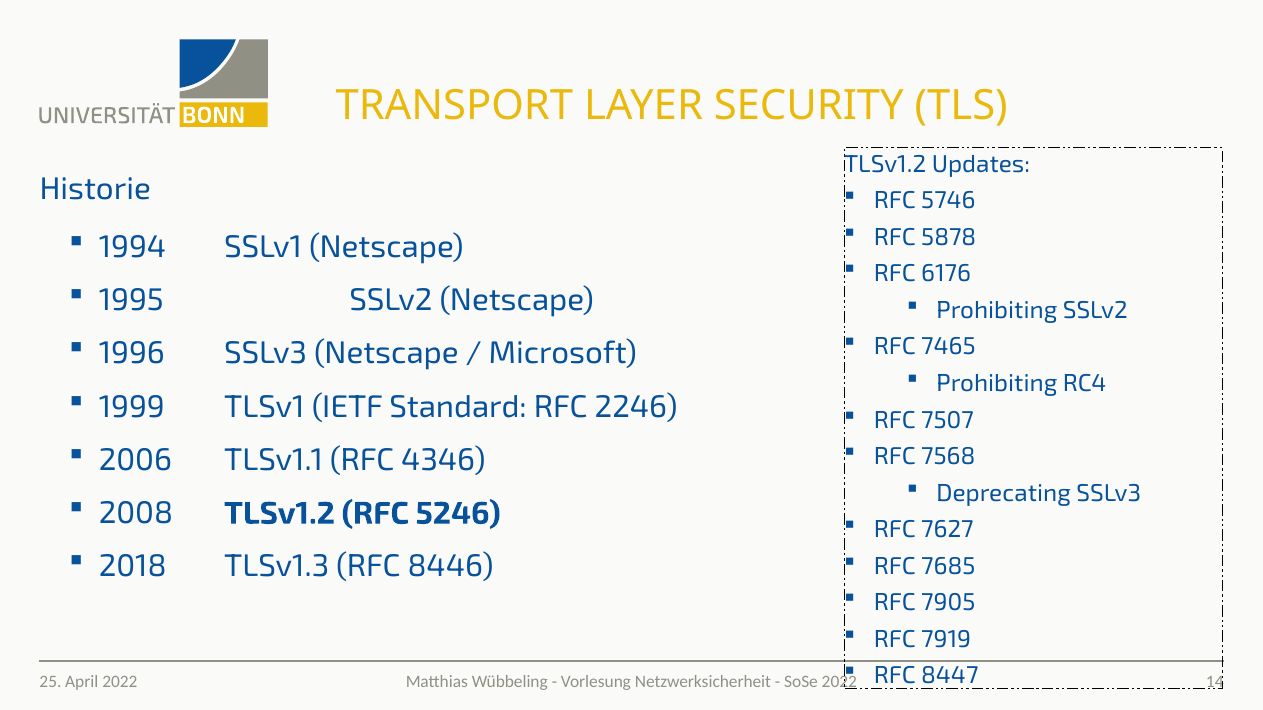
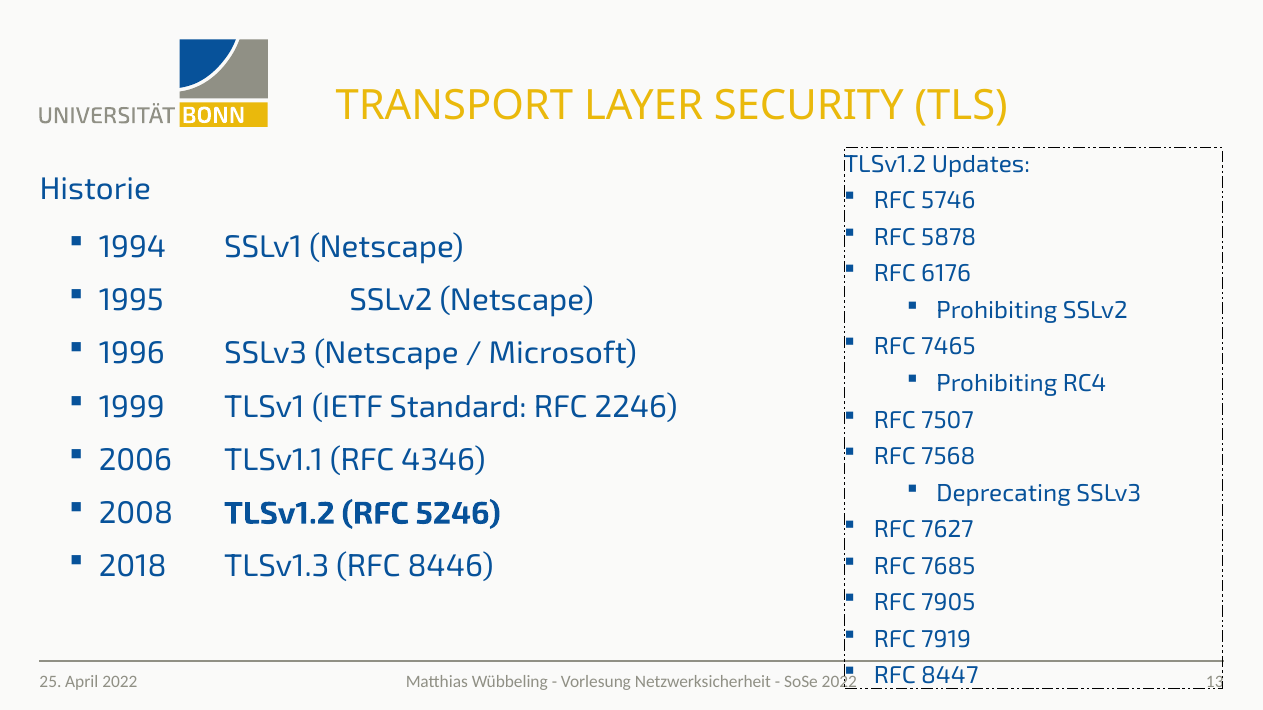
14: 14 -> 13 (1215, 682)
